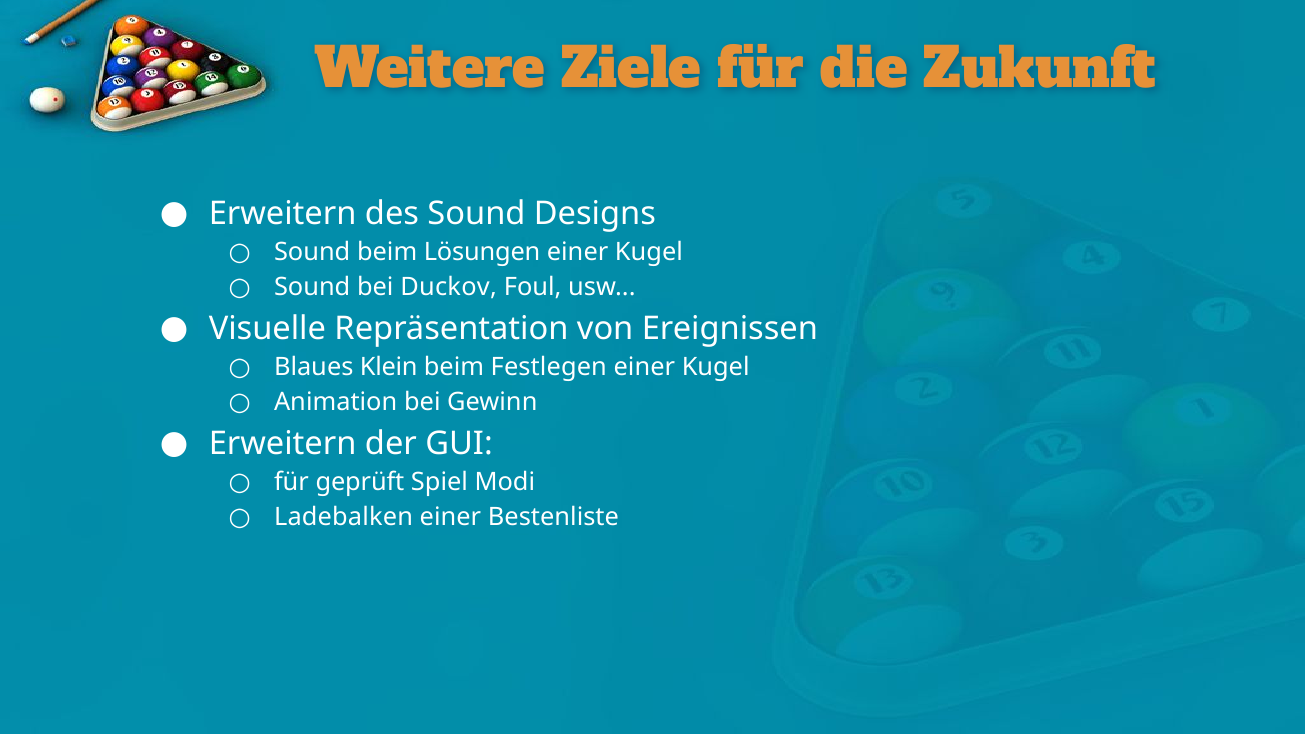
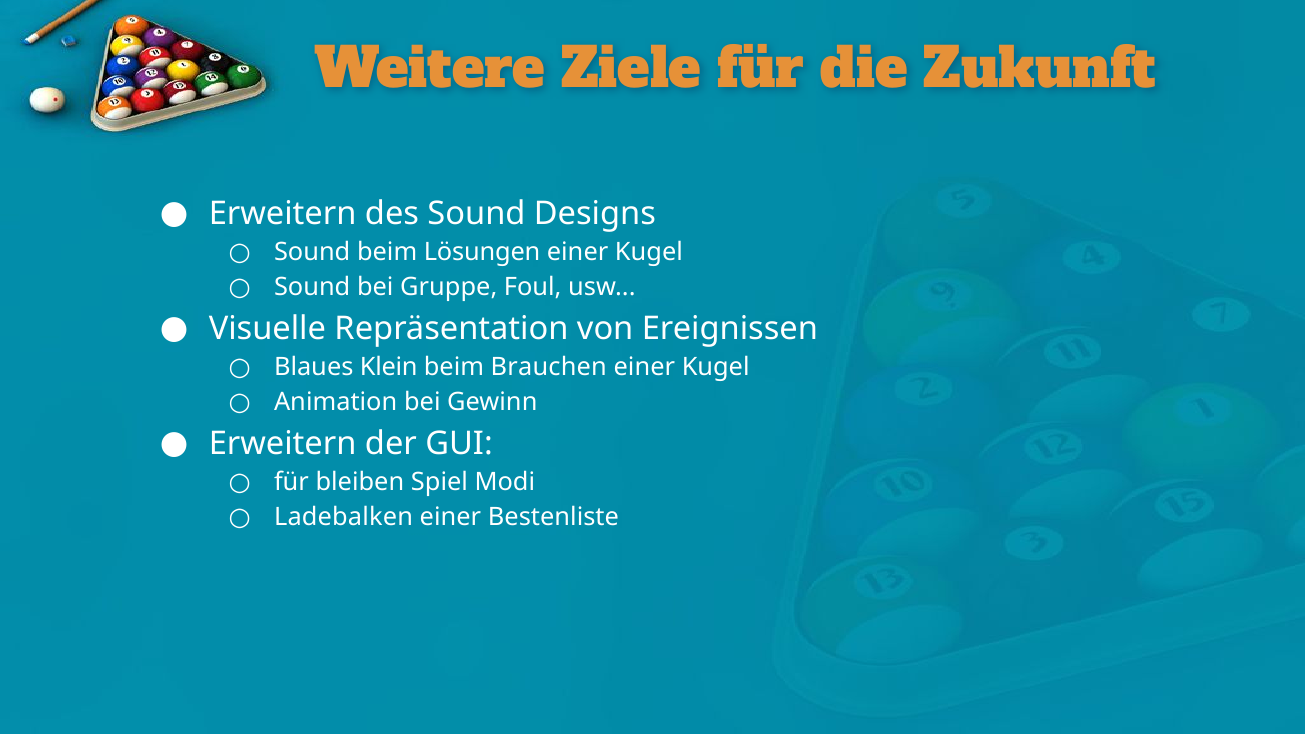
Duckov: Duckov -> Gruppe (449, 288)
Festlegen: Festlegen -> Brauchen (549, 368)
geprüft: geprüft -> bleiben (360, 482)
